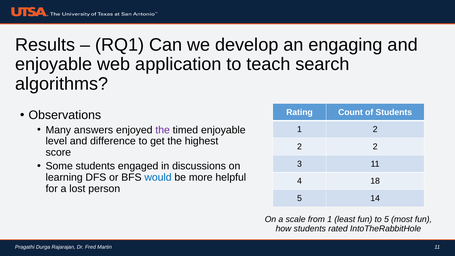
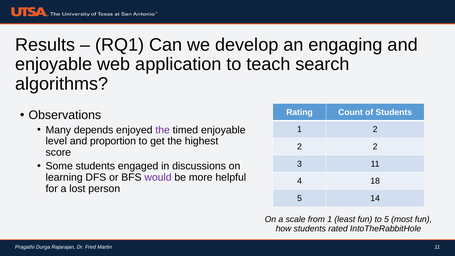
answers: answers -> depends (94, 130)
difference: difference -> proportion (113, 141)
would colour: blue -> purple (158, 177)
